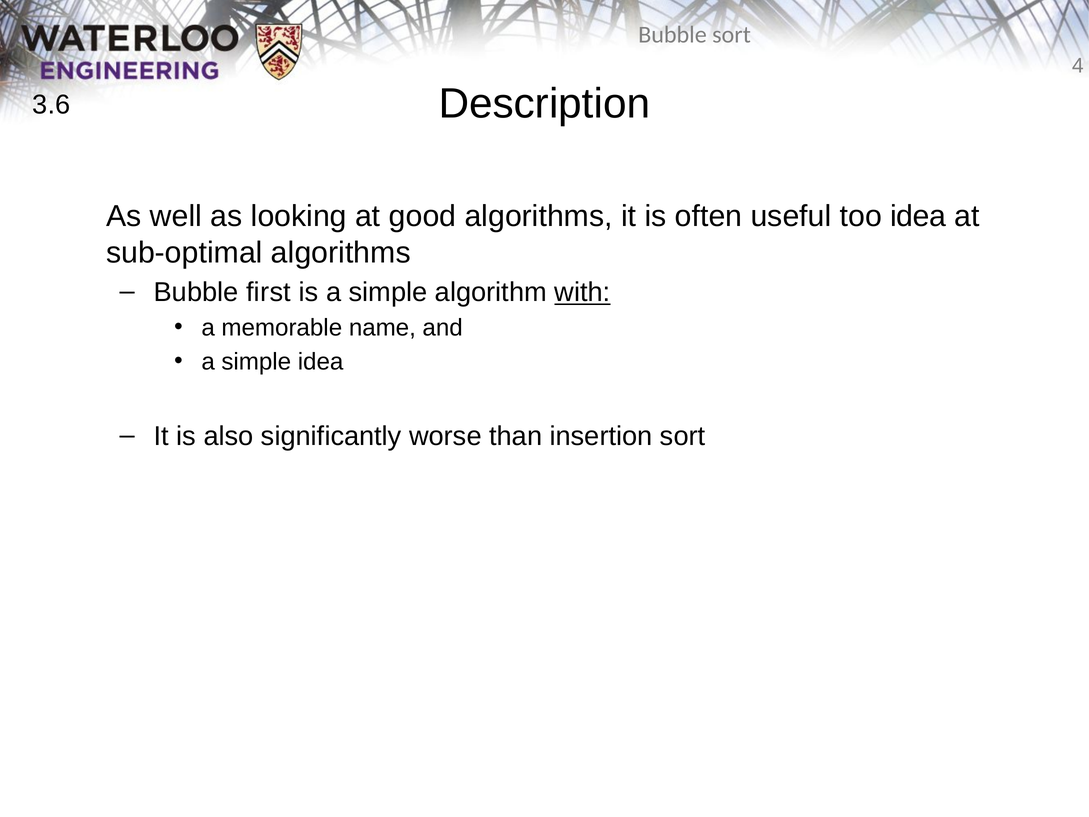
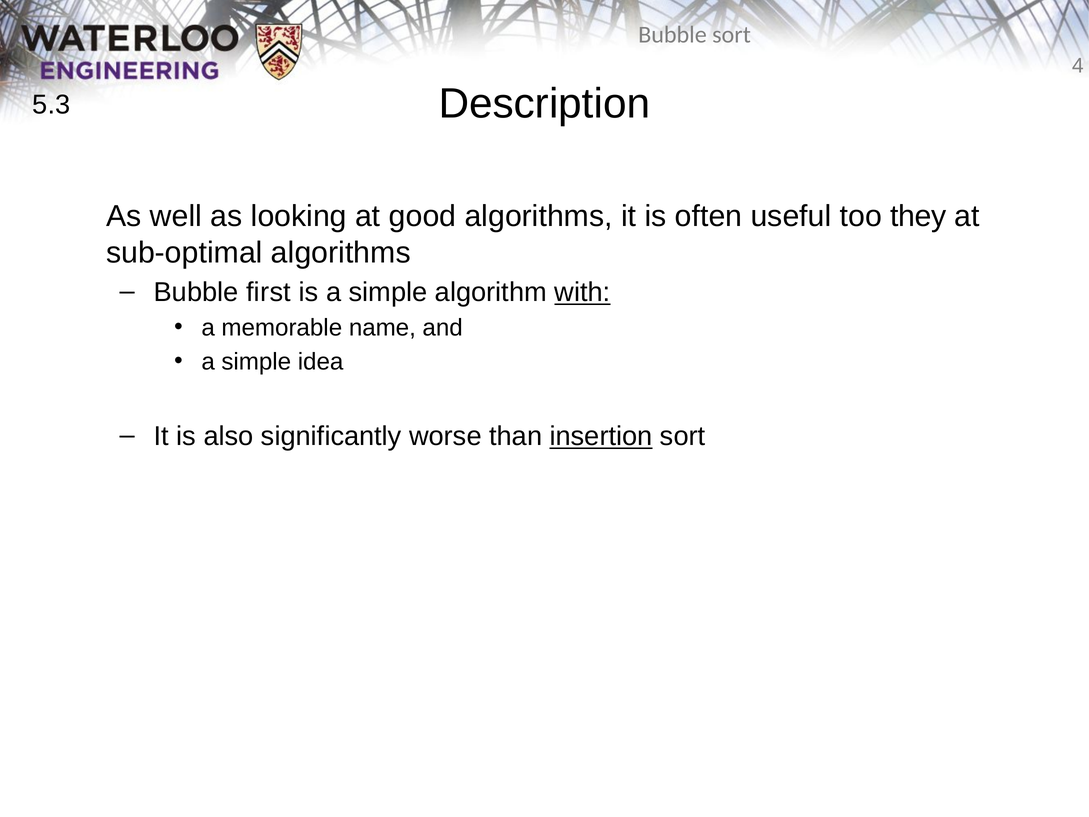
3.6: 3.6 -> 5.3 (51, 105)
too idea: idea -> they (918, 216)
insertion underline: none -> present (601, 436)
